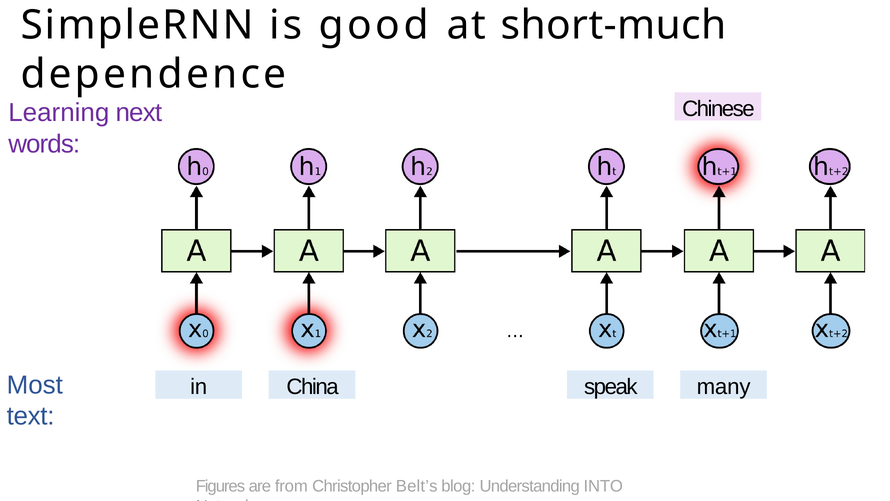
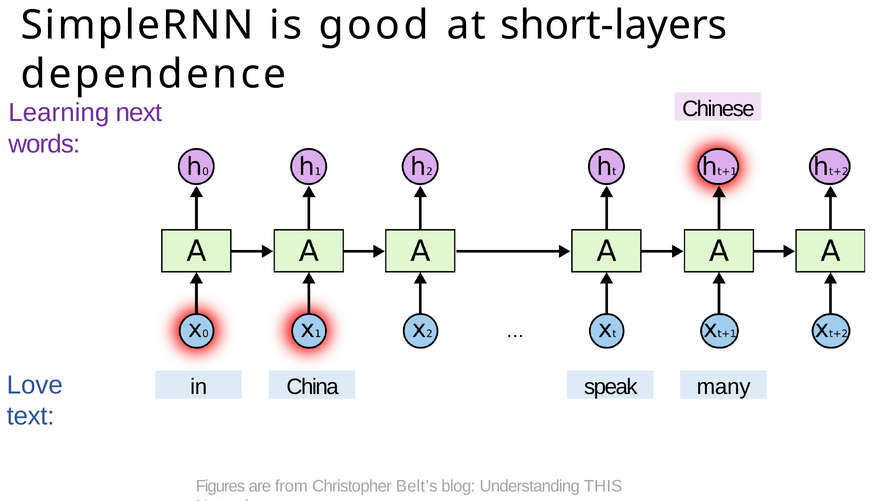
short-much: short-much -> short-layers (614, 25)
Most: Most -> Love (35, 385)
INTO: INTO -> THIS (603, 486)
